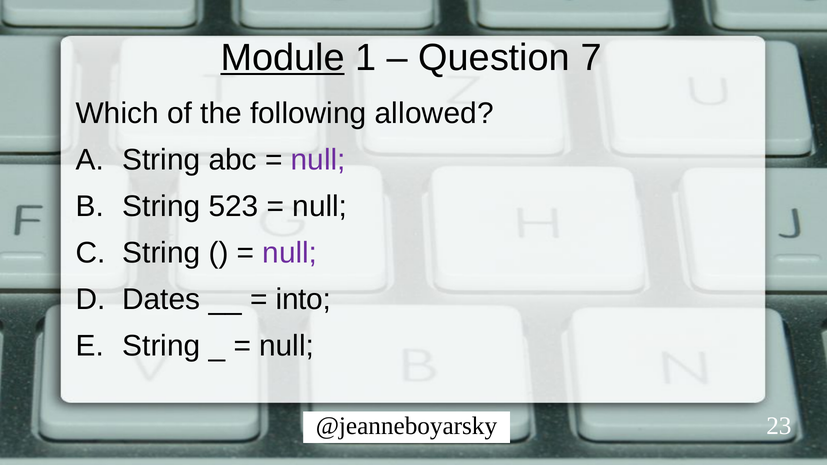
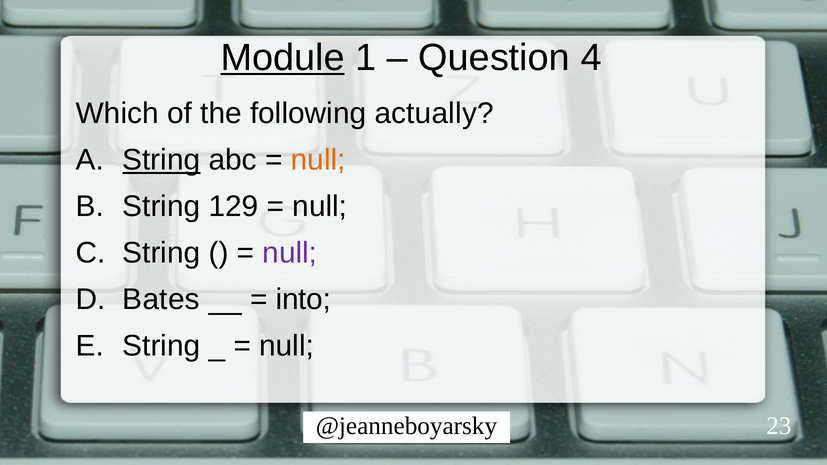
7: 7 -> 4 (591, 58)
allowed: allowed -> actually (434, 114)
String underline: none -> present (161, 160)
null colour: purple -> orange (318, 160)
523: 523 -> 129 (233, 207)
Dates: Dates -> Bates (161, 300)
